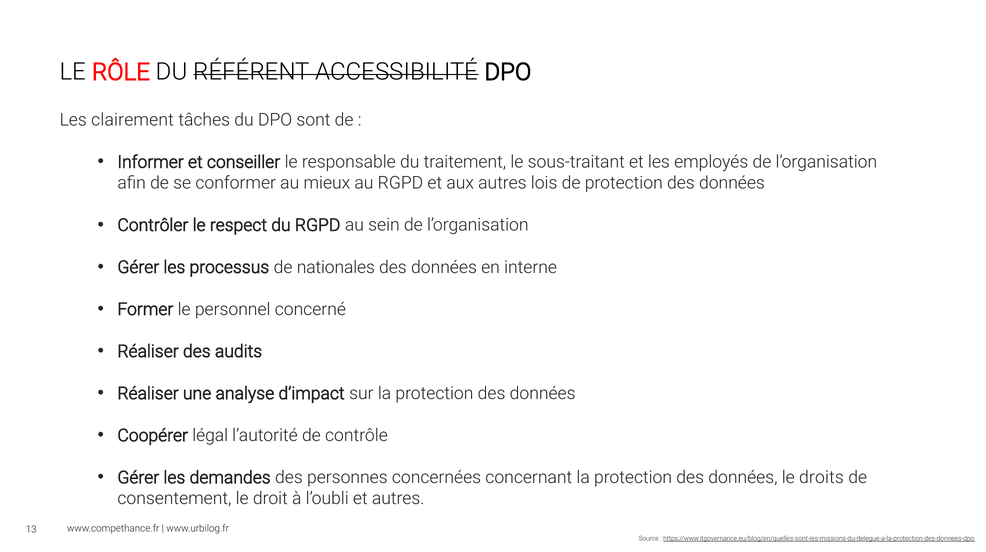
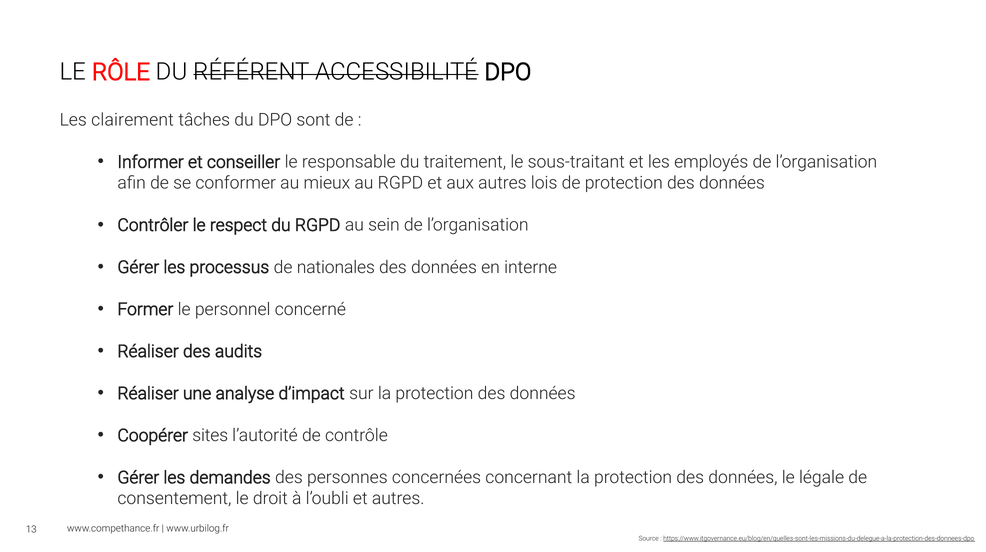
légal: légal -> sites (210, 436)
droits: droits -> légale (822, 478)
